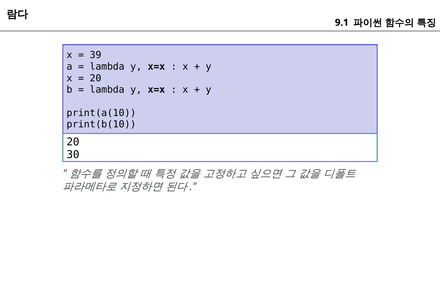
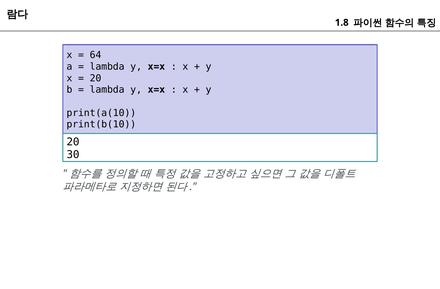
9.1: 9.1 -> 1.8 (342, 23)
39: 39 -> 64 (96, 55)
